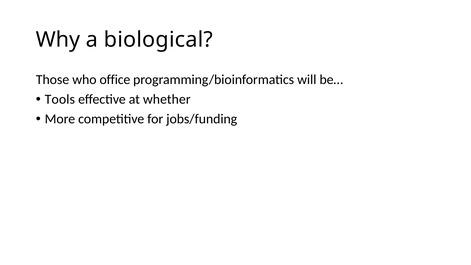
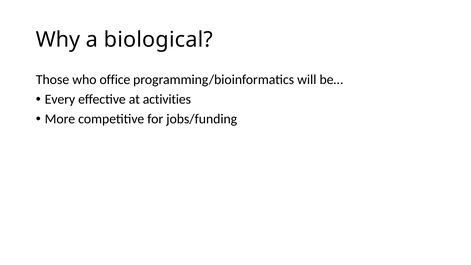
Tools: Tools -> Every (60, 99)
whether: whether -> activities (167, 99)
